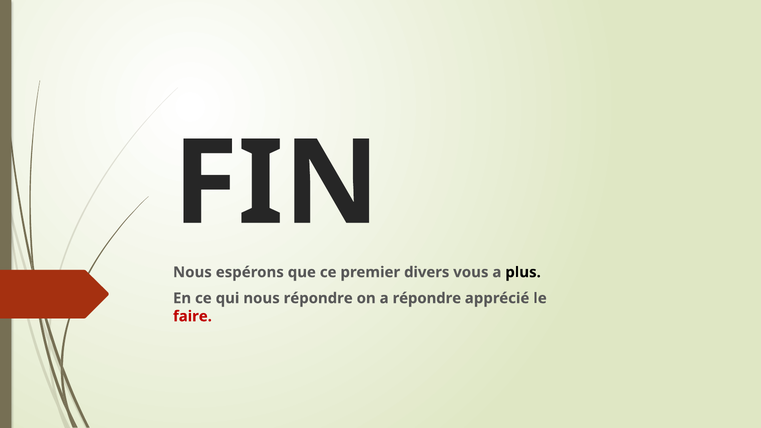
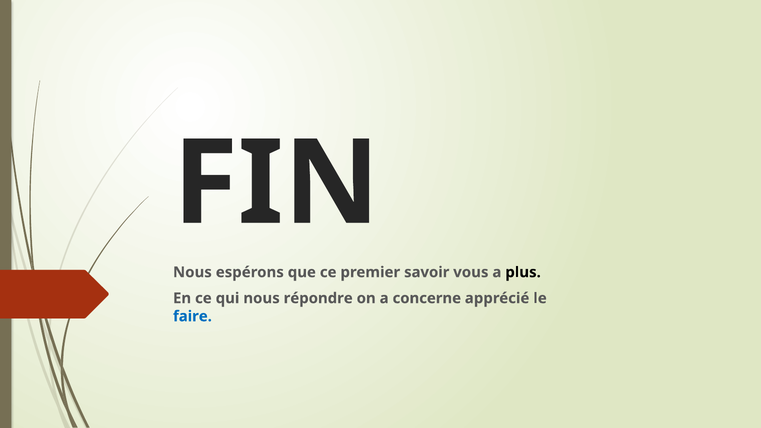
divers: divers -> savoir (427, 272)
a répondre: répondre -> concerne (427, 298)
faire colour: red -> blue (192, 316)
